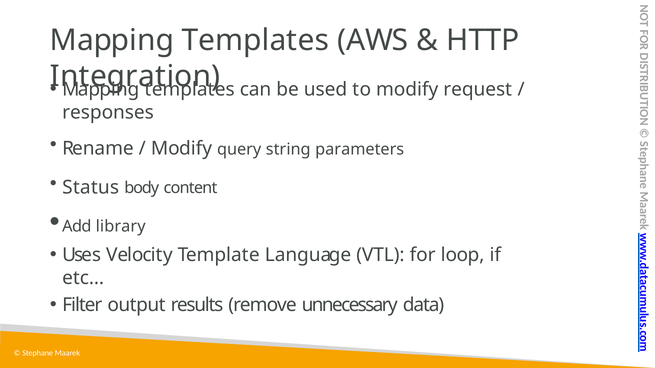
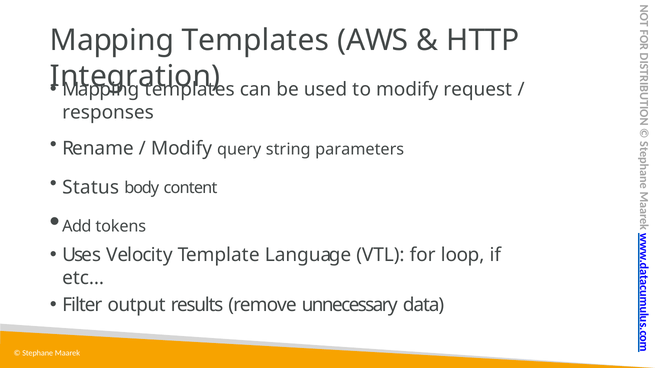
library: library -> tokens (121, 227)
